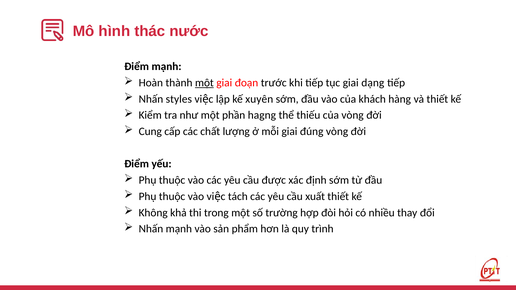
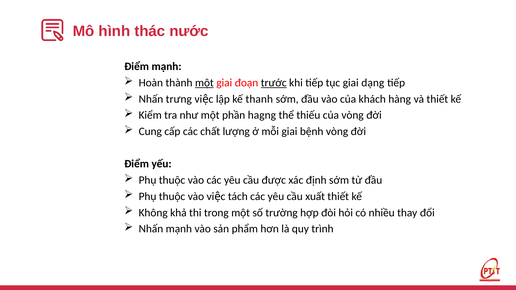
trước underline: none -> present (274, 83)
styles: styles -> trưng (179, 99)
xuyên: xuyên -> thanh (259, 99)
đúng: đúng -> bệnh (312, 132)
